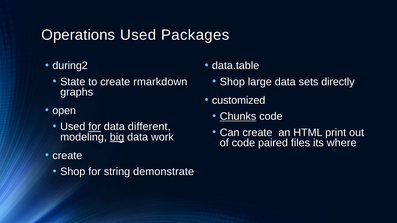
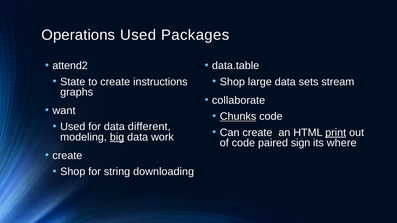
during2: during2 -> attend2 (70, 66)
rmarkdown: rmarkdown -> instructions (160, 82)
directly: directly -> stream (338, 82)
customized: customized -> collaborate (239, 100)
open: open -> want (64, 111)
for underline: present -> none (95, 127)
print underline: none -> present (336, 133)
files: files -> sign (301, 143)
demonstrate: demonstrate -> downloading (164, 172)
